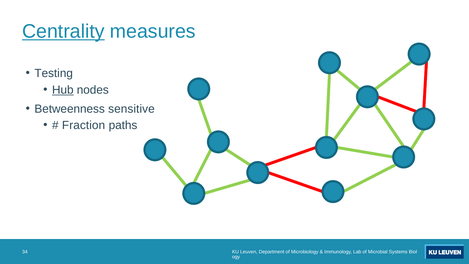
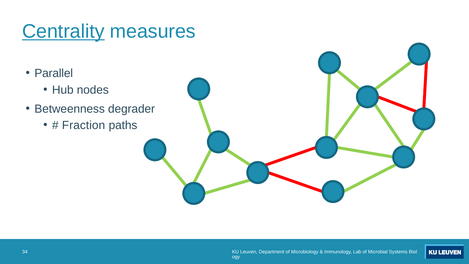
Testing: Testing -> Parallel (54, 73)
Hub underline: present -> none (63, 90)
sensitive: sensitive -> degrader (132, 109)
